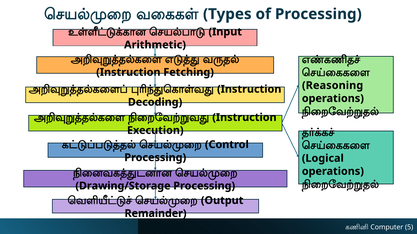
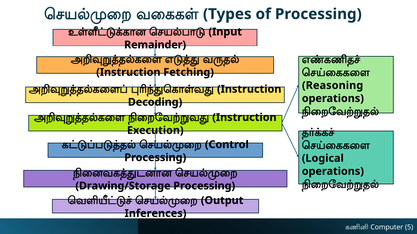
Arithmetic: Arithmetic -> Remainder (155, 45)
Remainder: Remainder -> Inferences (155, 214)
